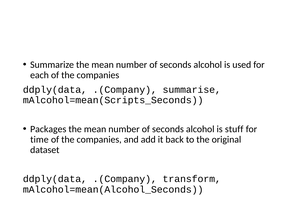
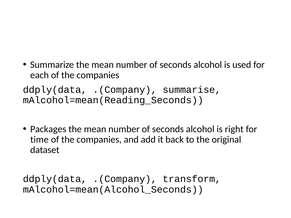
mAlcohol=mean(Scripts_Seconds: mAlcohol=mean(Scripts_Seconds -> mAlcohol=mean(Reading_Seconds (113, 100)
stuff: stuff -> right (234, 129)
